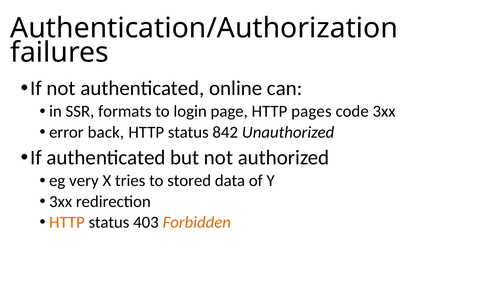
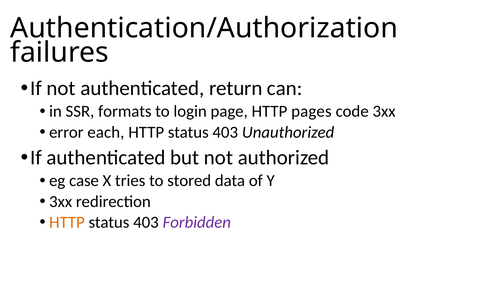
online: online -> return (236, 89)
back: back -> each (106, 132)
842: 842 -> 403 (225, 132)
very: very -> case (84, 181)
Forbidden colour: orange -> purple (197, 223)
